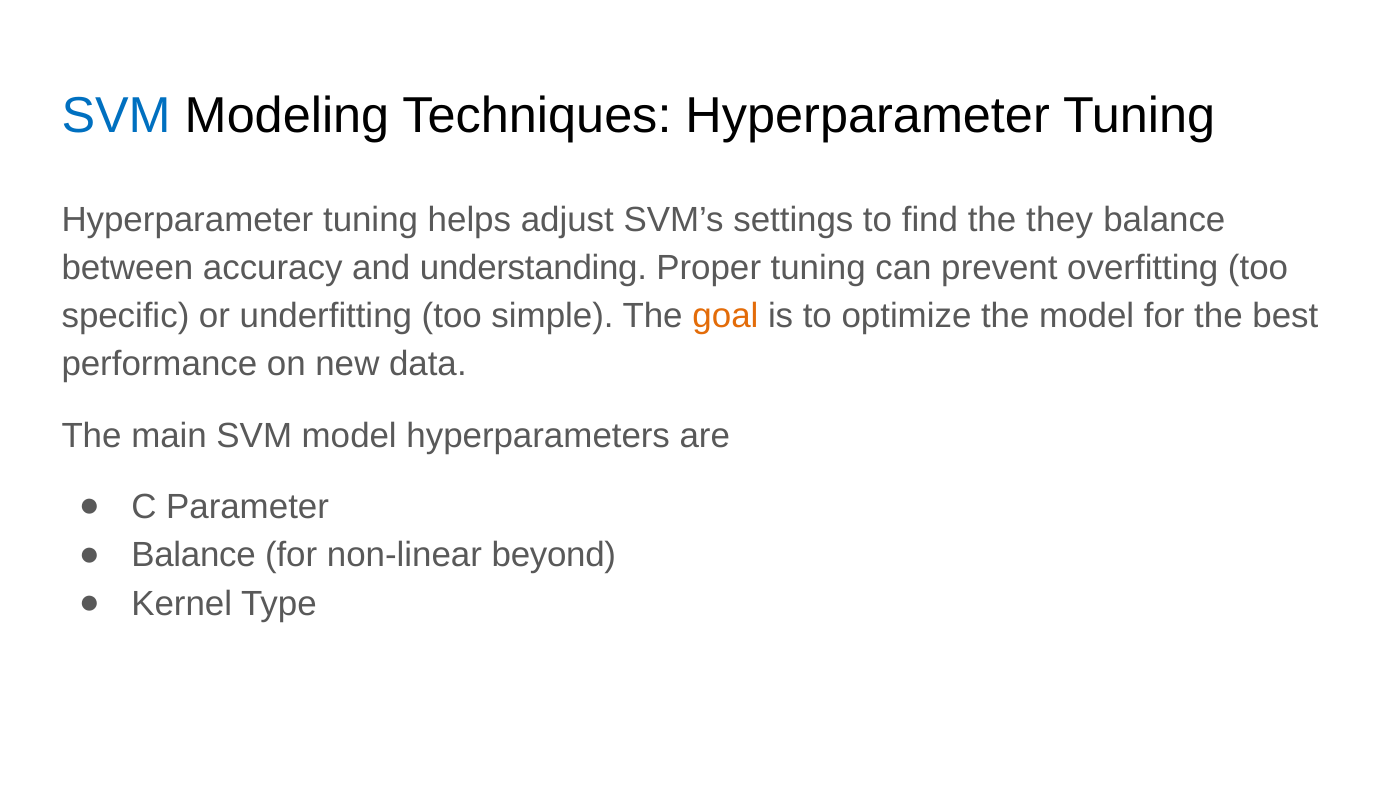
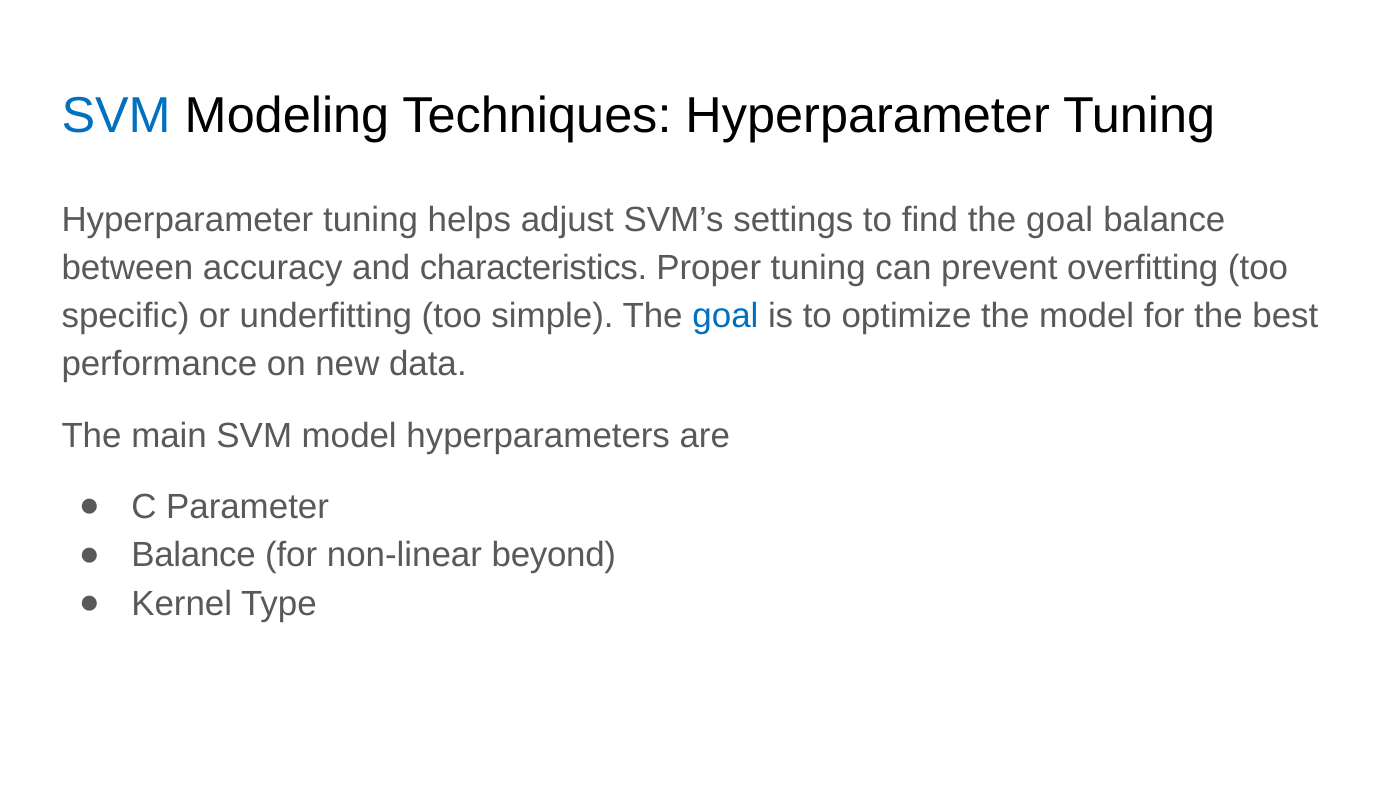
find the they: they -> goal (1060, 220)
understanding: understanding -> characteristics (533, 268)
goal colour: orange -> blue (725, 316)
